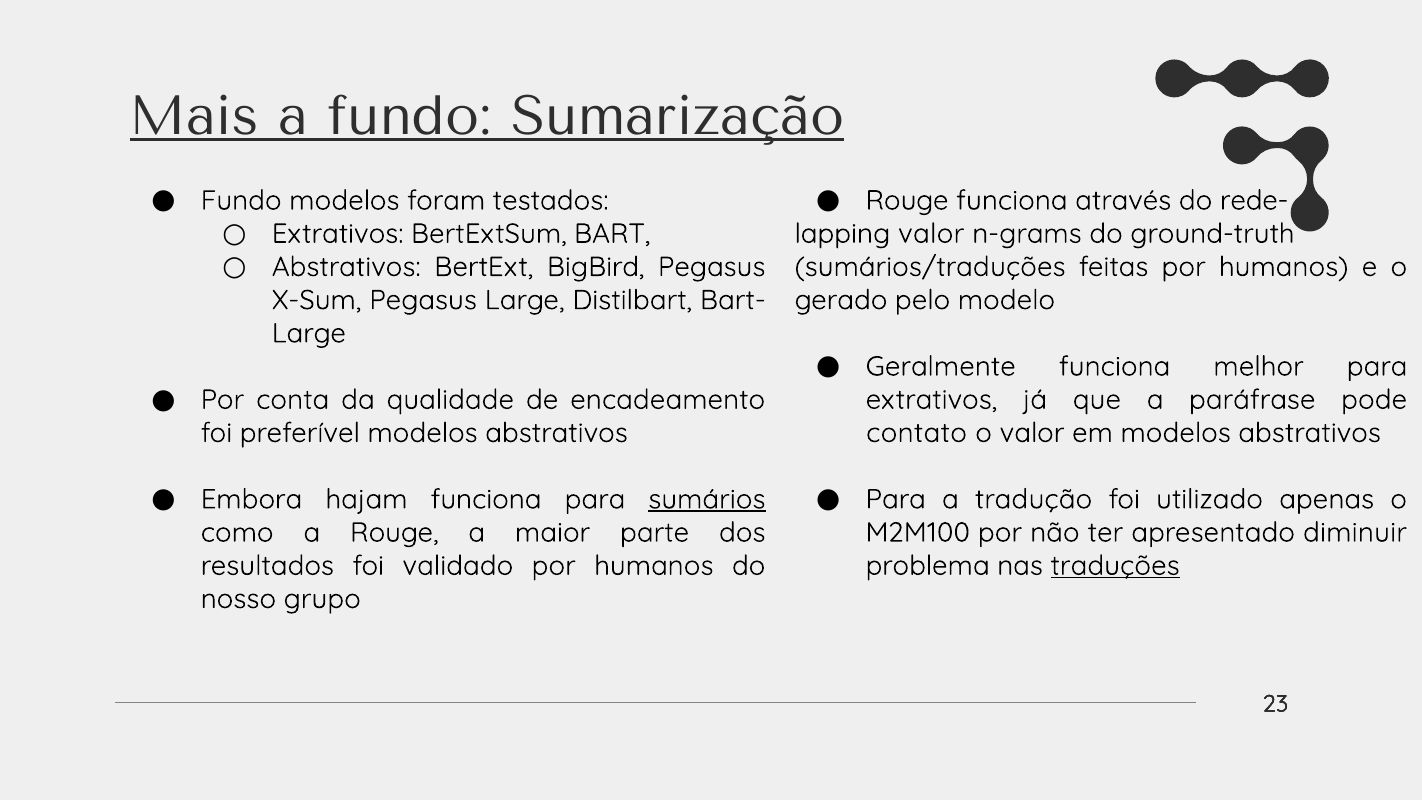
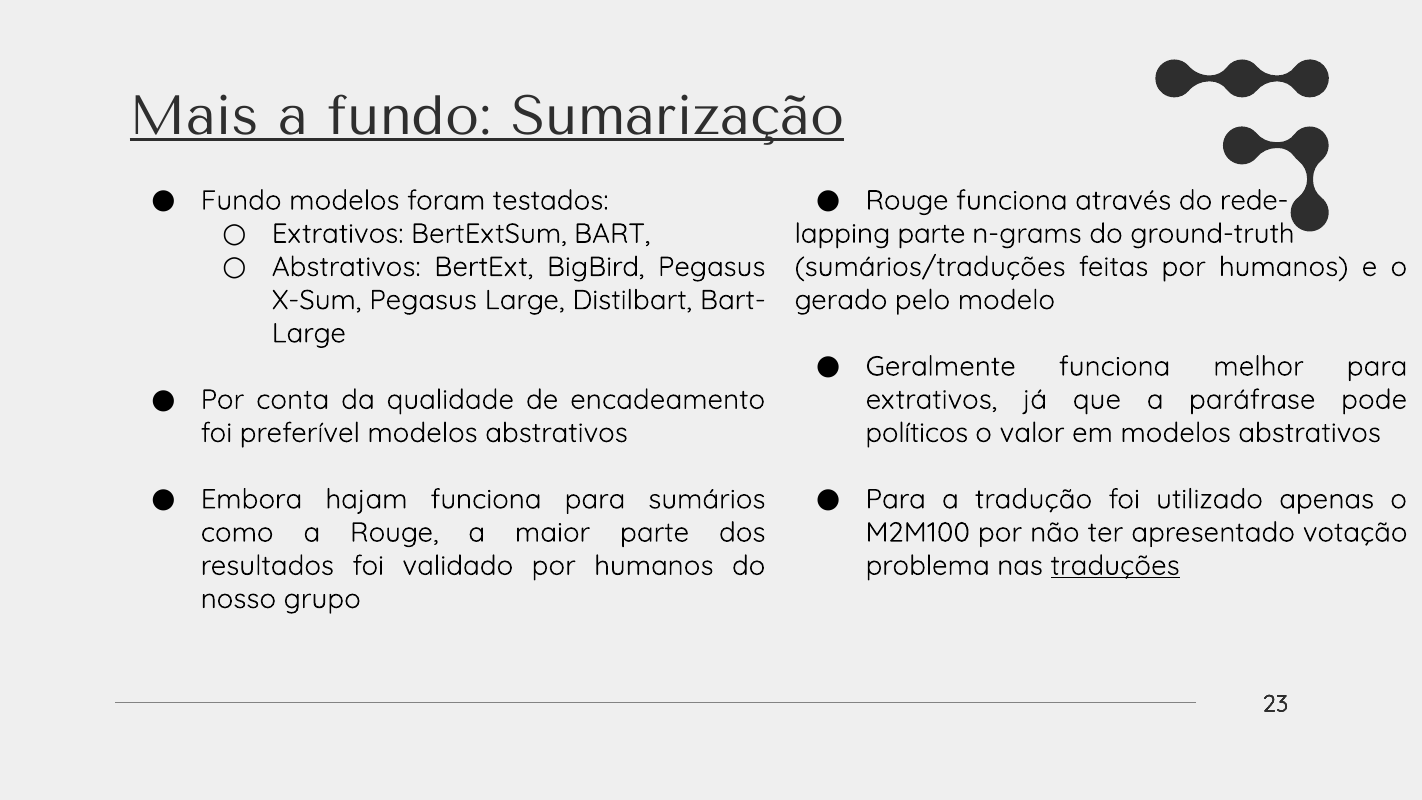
lapping valor: valor -> parte (931, 234)
contato: contato -> políticos (917, 433)
sumários underline: present -> none (707, 499)
diminuir: diminuir -> votação (1355, 532)
